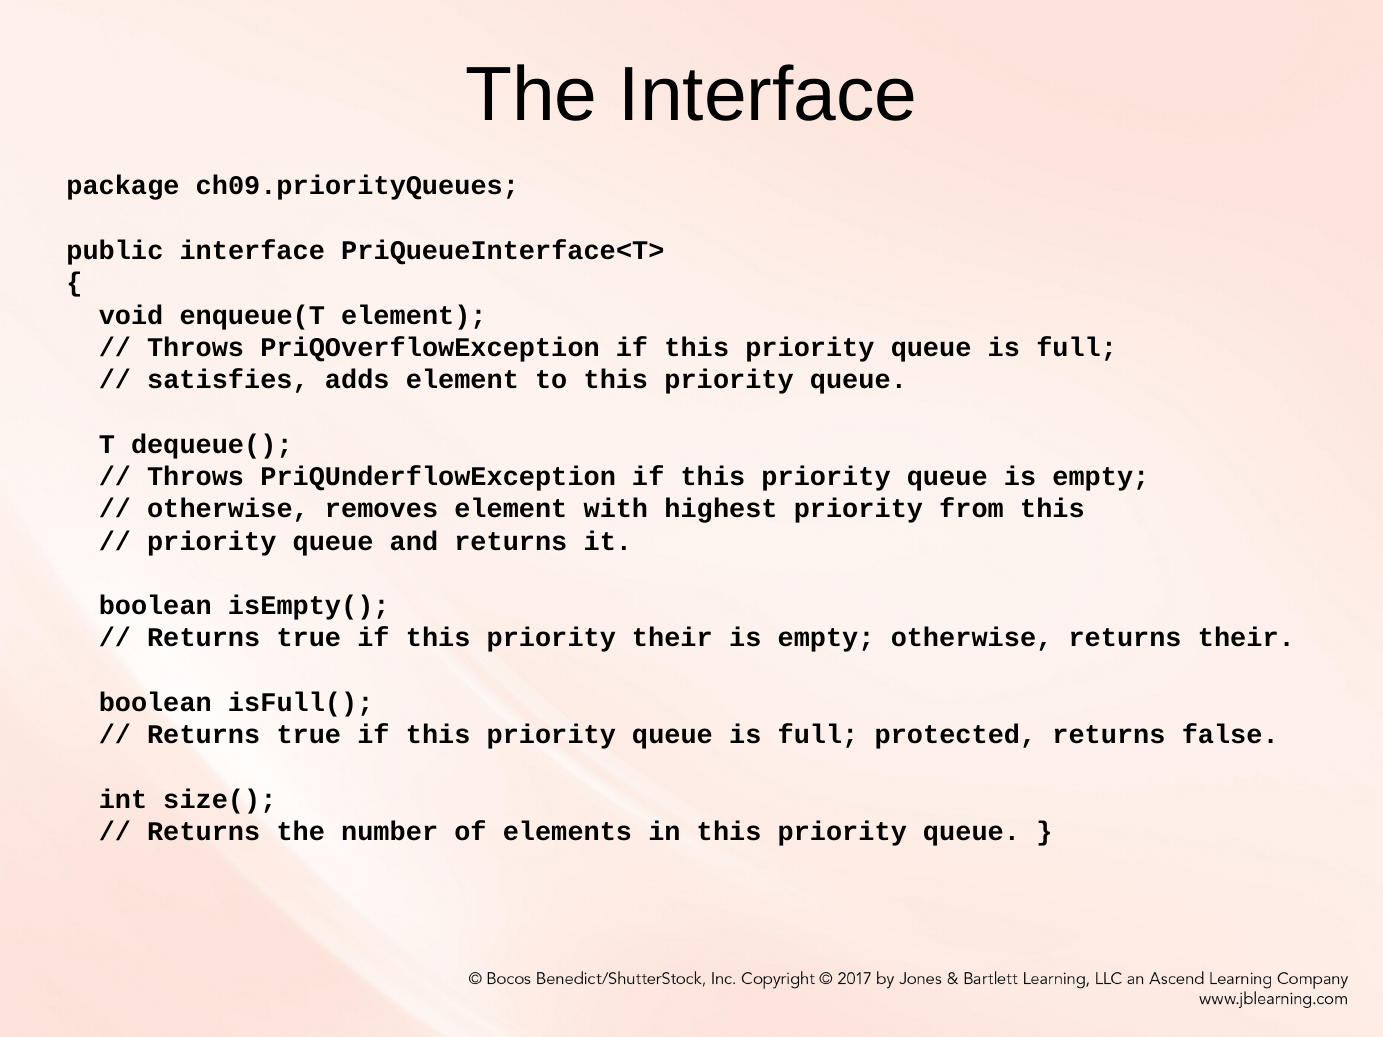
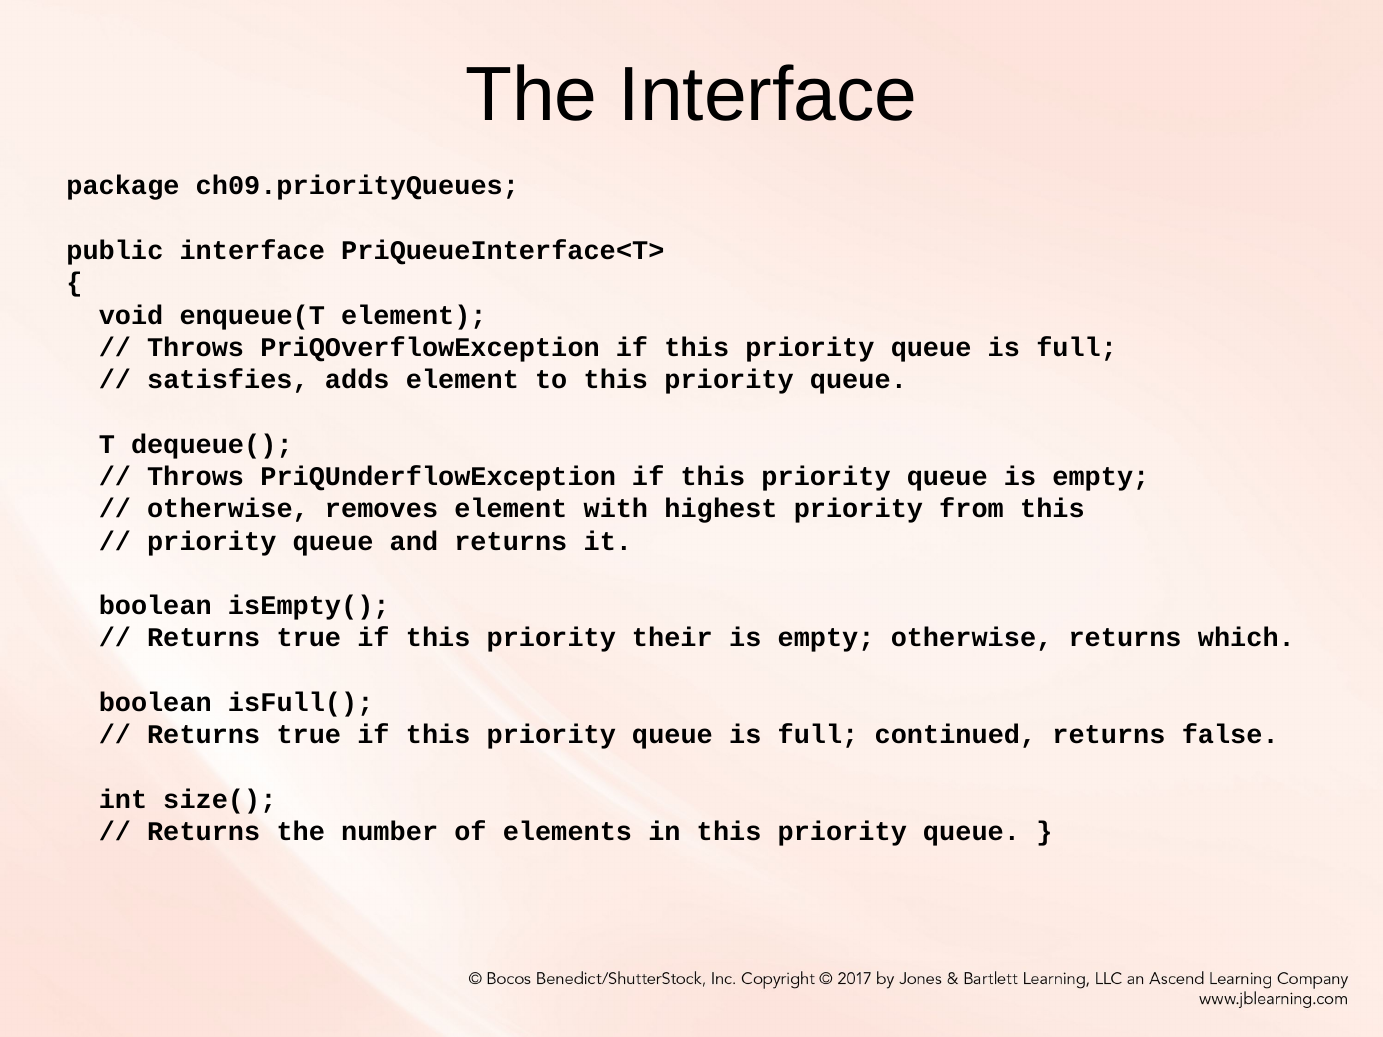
returns their: their -> which (1246, 638)
protected: protected -> continued (955, 735)
